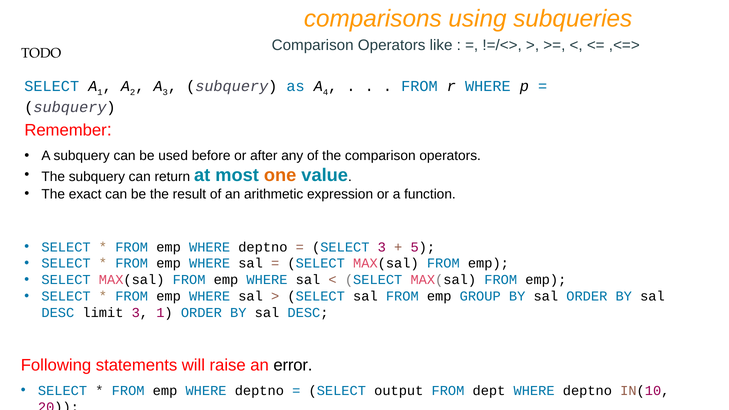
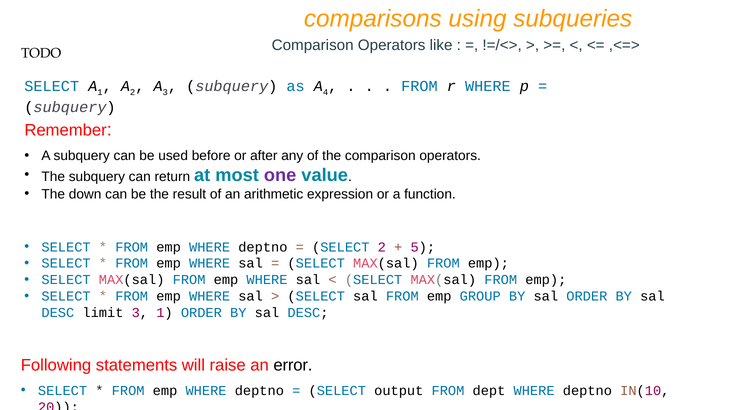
one colour: orange -> purple (280, 175)
exact: exact -> down (85, 194)
SELECT 3: 3 -> 2 (382, 247)
